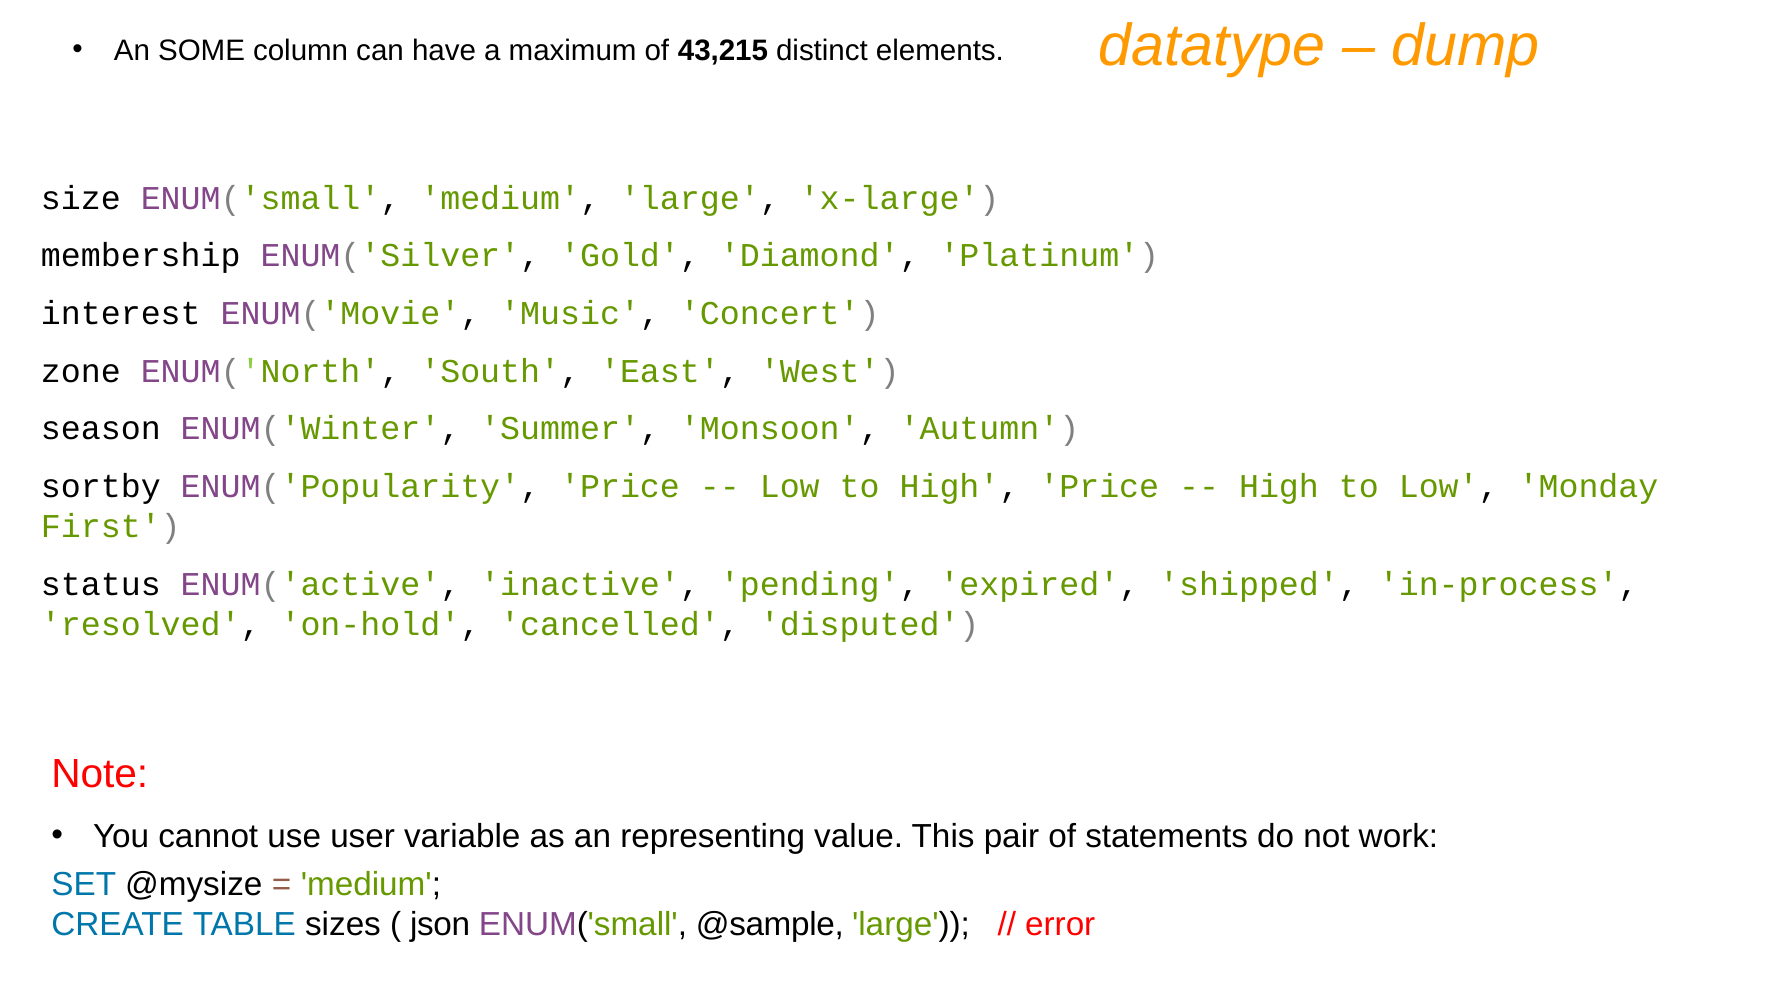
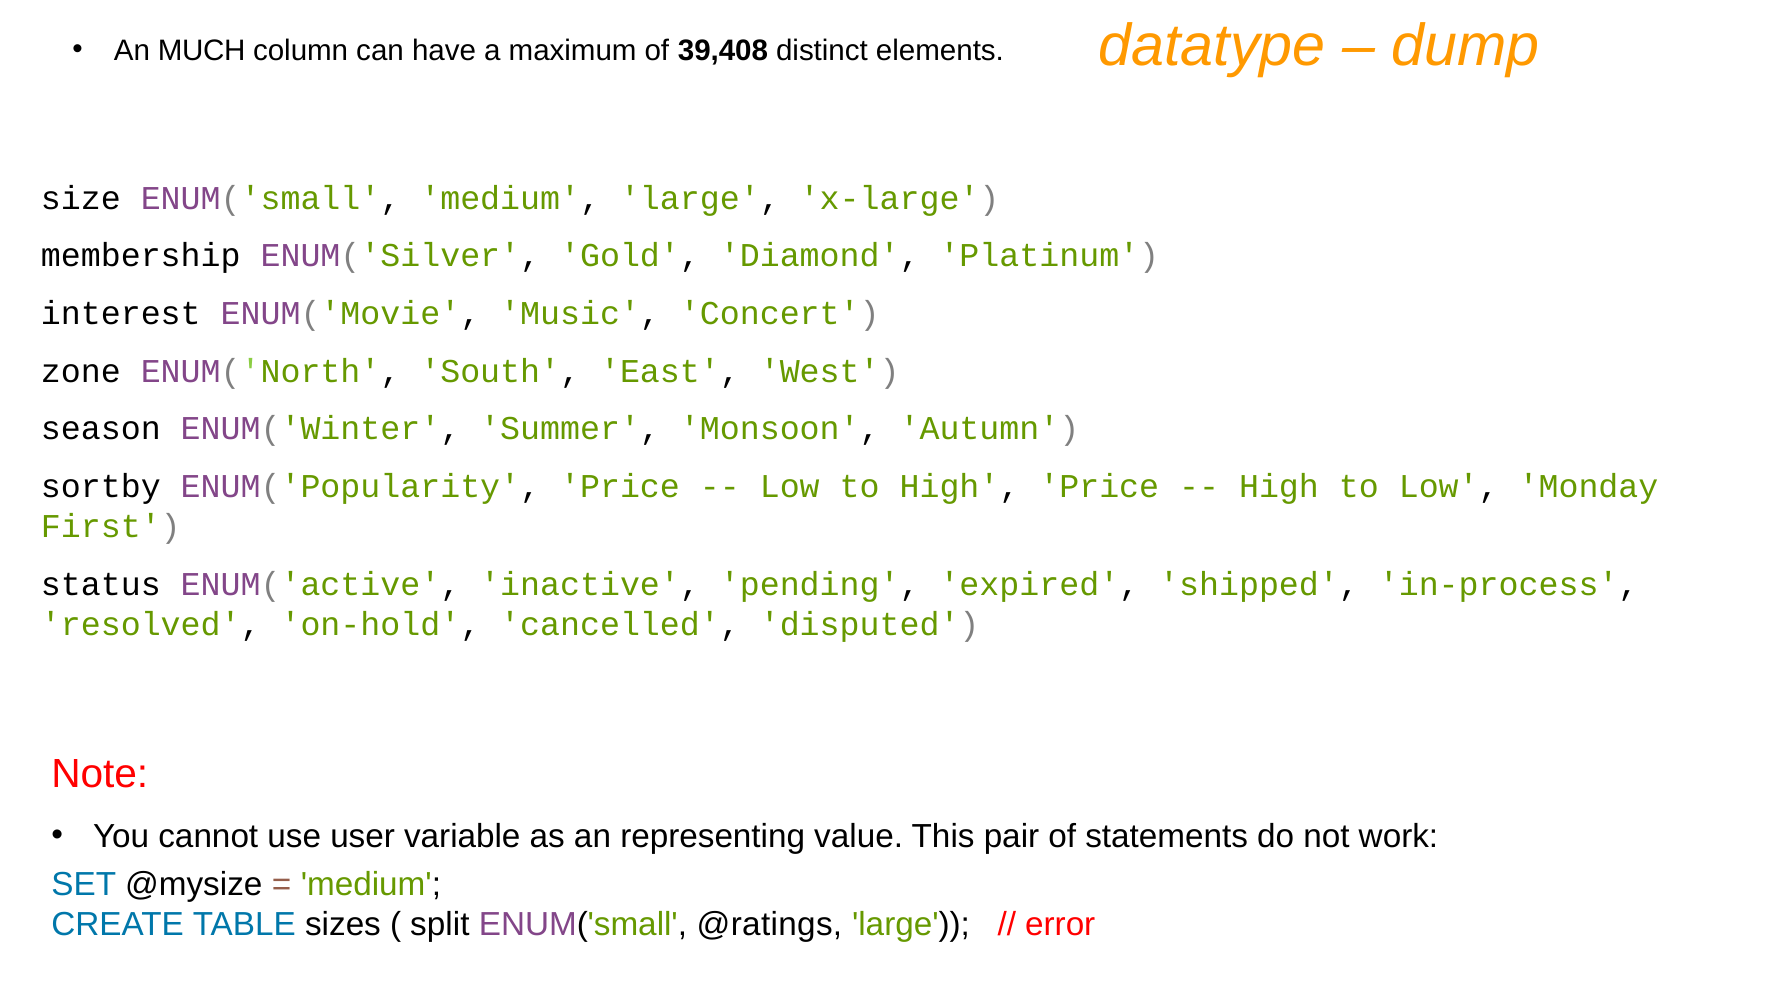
SOME: SOME -> MUCH (202, 51)
43,215: 43,215 -> 39,408 (723, 51)
json: json -> split (440, 924)
@sample: @sample -> @ratings (769, 924)
